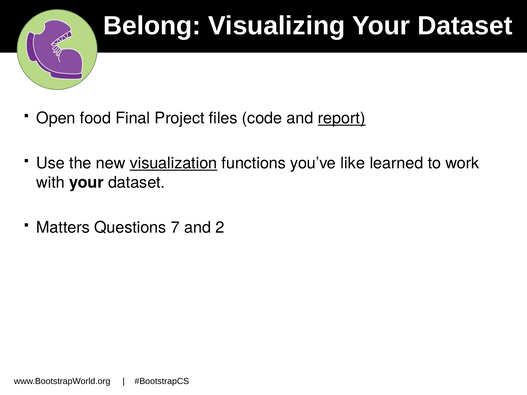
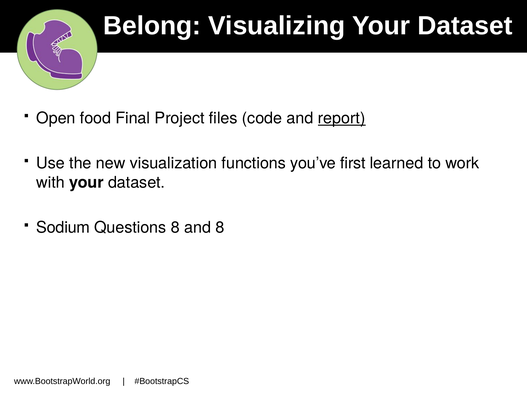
visualization underline: present -> none (173, 163)
like: like -> first (353, 163)
Matters: Matters -> Sodium (63, 228)
Questions 7: 7 -> 8 (175, 228)
and 2: 2 -> 8 (220, 228)
